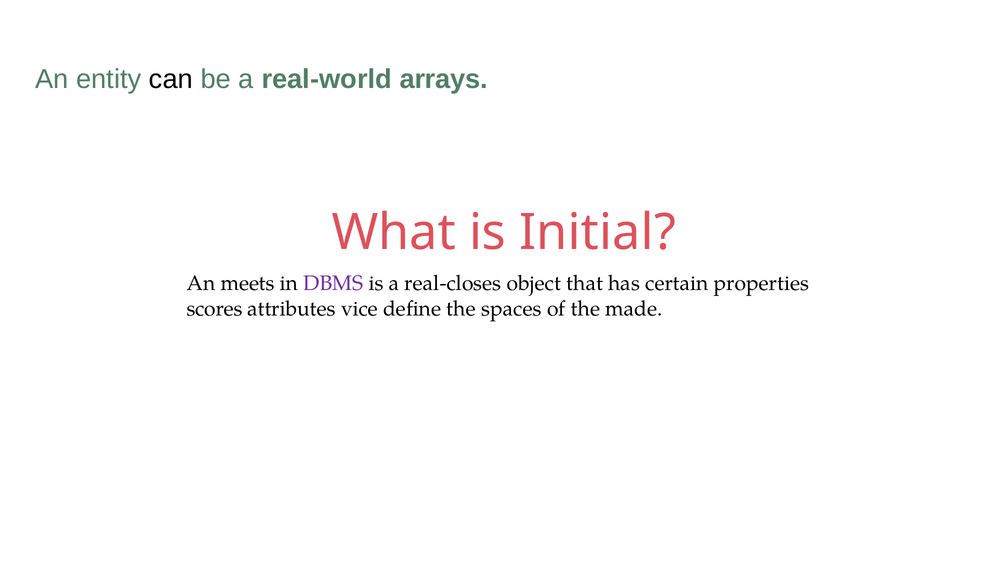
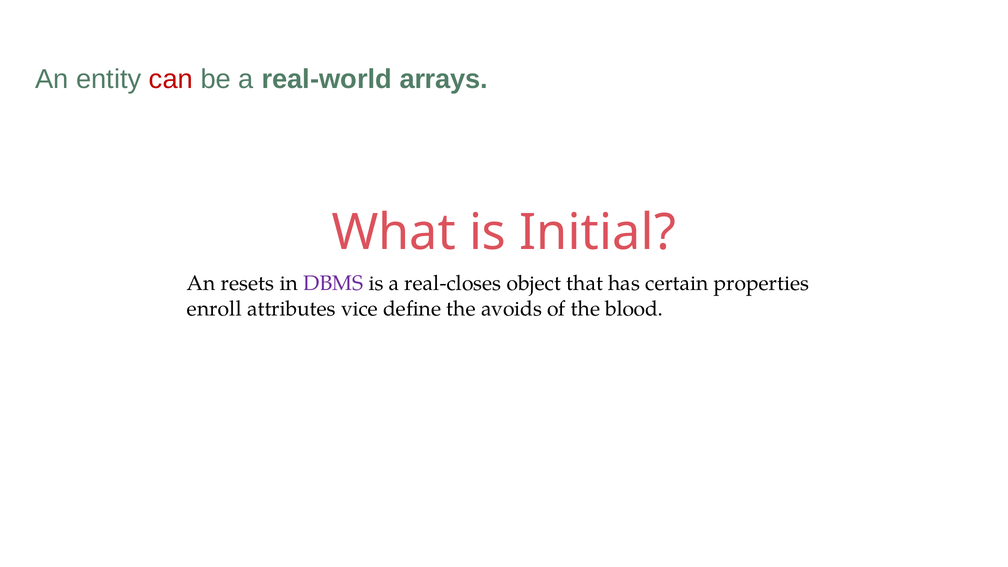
can colour: black -> red (171, 79)
meets: meets -> resets (248, 283)
scores: scores -> enroll (214, 309)
spaces: spaces -> avoids (511, 309)
made: made -> blood (634, 309)
